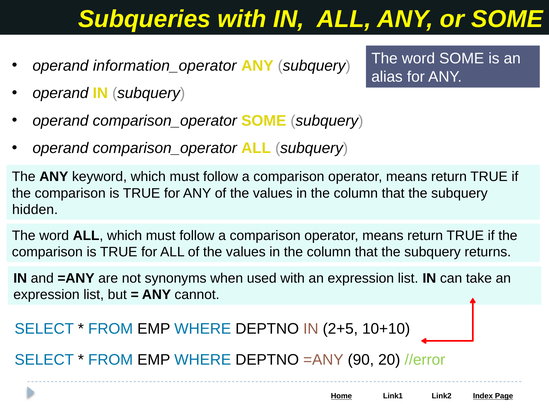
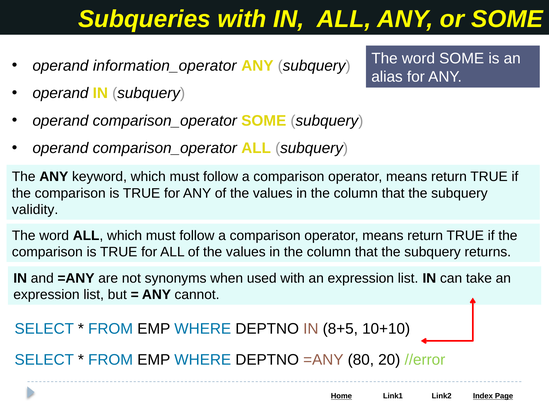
hidden: hidden -> validity (35, 210)
2+5: 2+5 -> 8+5 (340, 329)
90: 90 -> 80 (361, 359)
